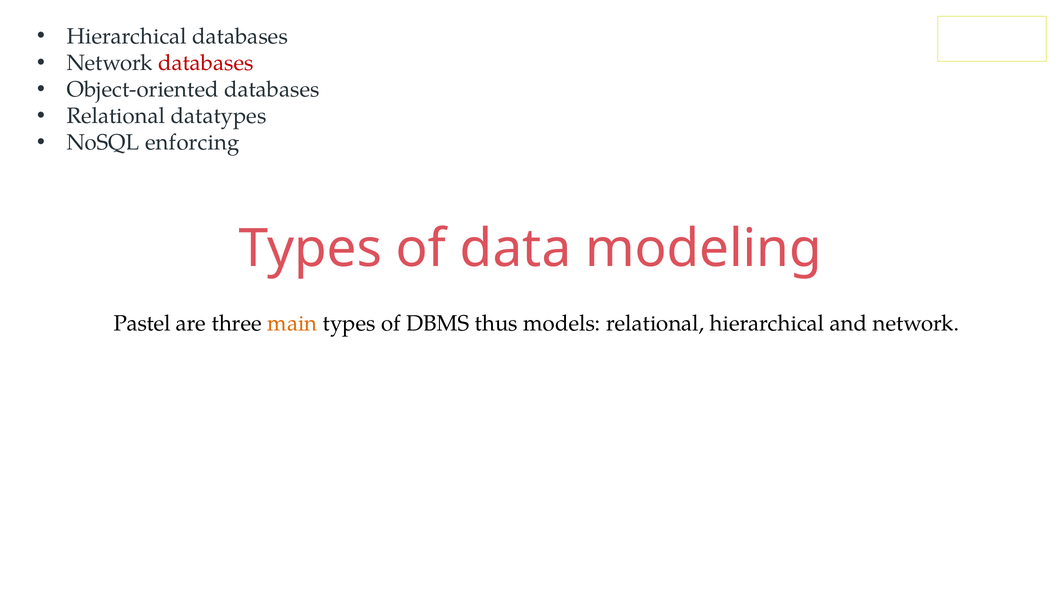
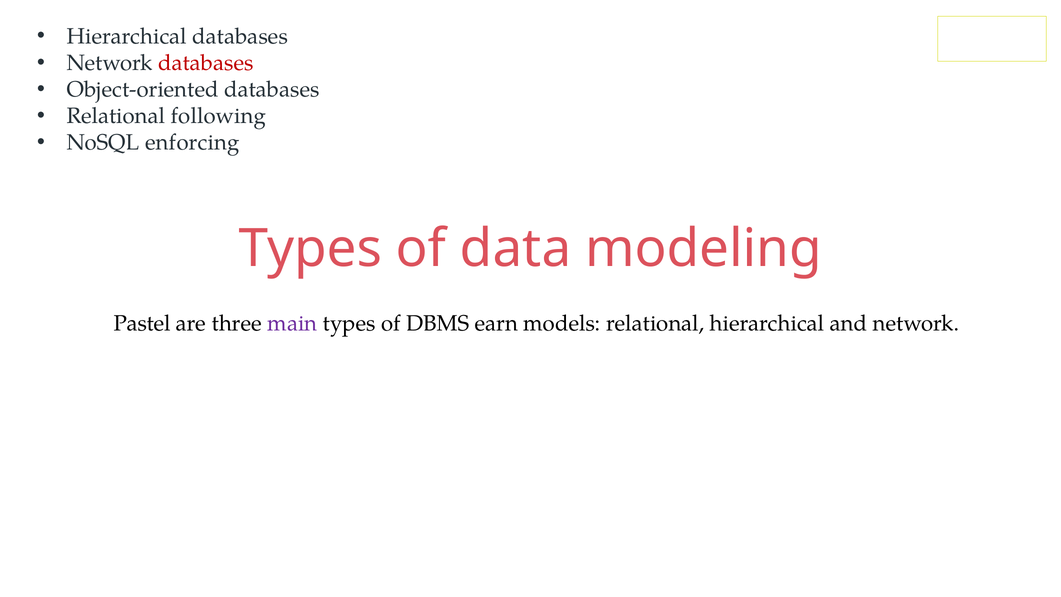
datatypes: datatypes -> following (219, 116)
main colour: orange -> purple (292, 323)
thus: thus -> earn (496, 323)
